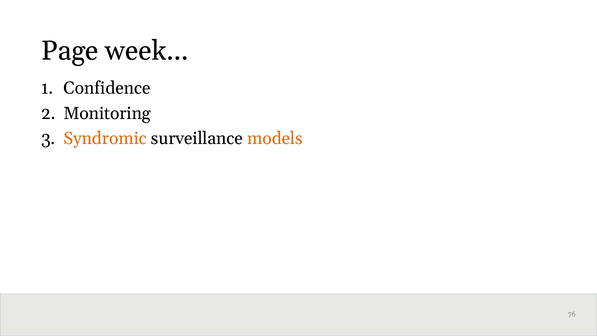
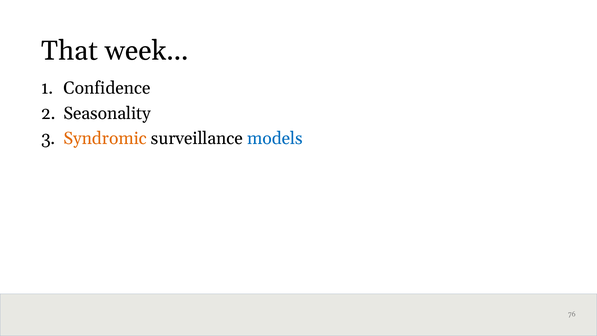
Page: Page -> That (70, 51)
Monitoring: Monitoring -> Seasonality (107, 113)
models colour: orange -> blue (275, 138)
